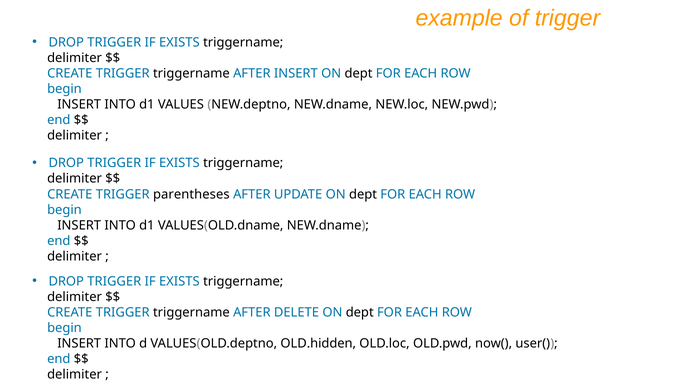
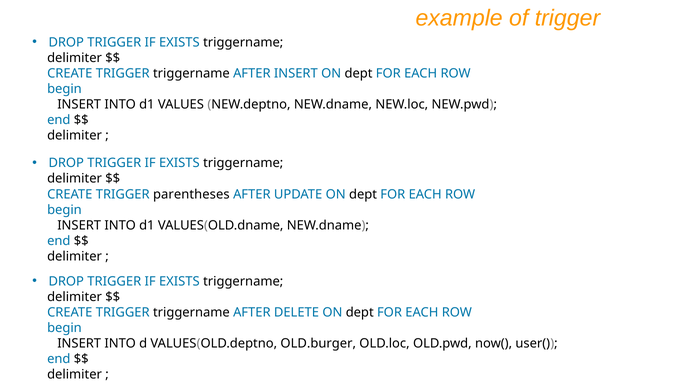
OLD.hidden: OLD.hidden -> OLD.burger (318, 344)
